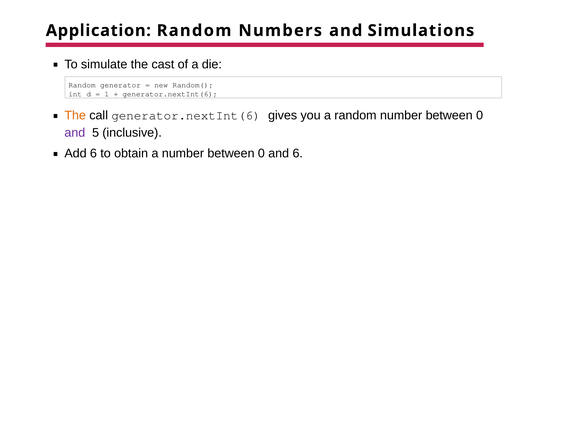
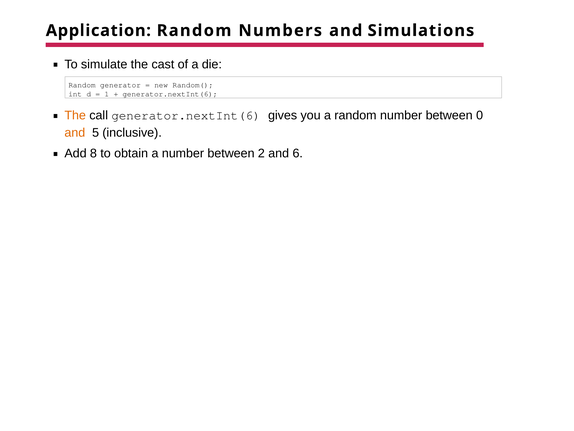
and colour: purple -> orange (75, 132)
Add 6: 6 -> 8 (93, 153)
a number between 0: 0 -> 2 (261, 153)
